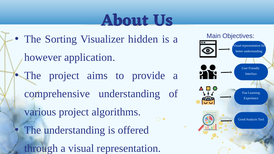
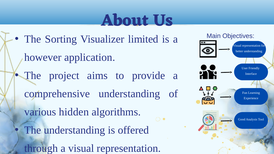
hidden: hidden -> limited (143, 39)
various project: project -> hidden (74, 112)
